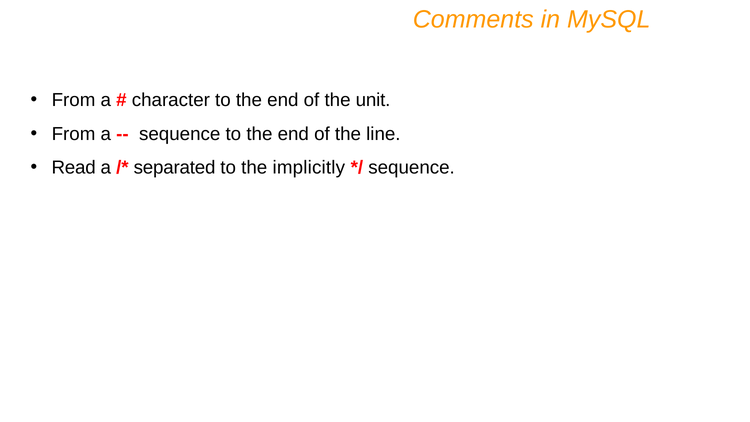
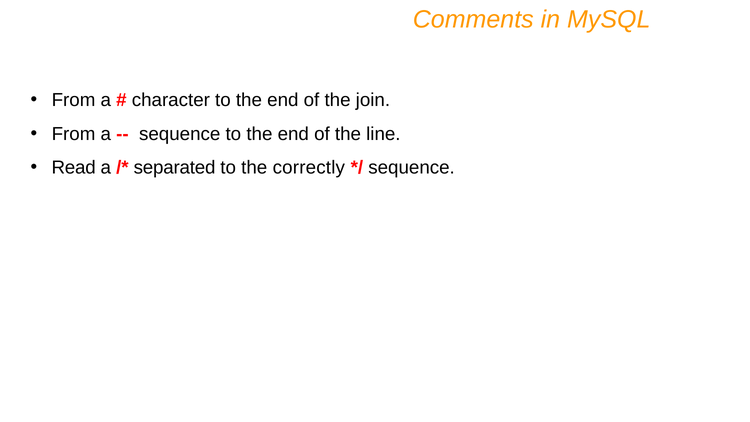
unit: unit -> join (373, 100)
implicitly: implicitly -> correctly (309, 168)
